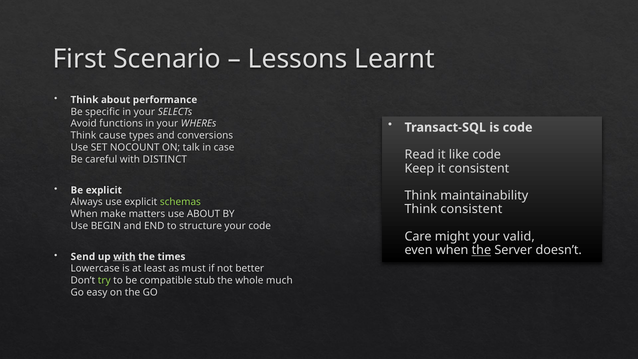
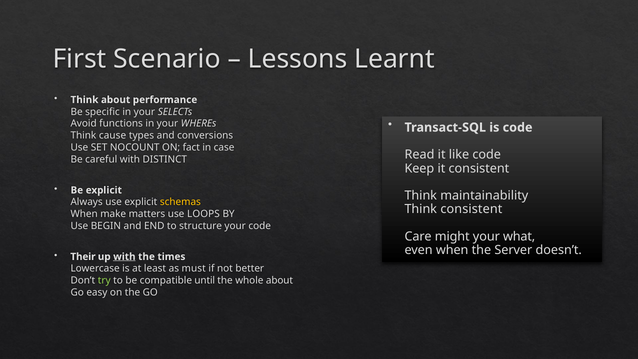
talk: talk -> fact (191, 148)
schemas colour: light green -> yellow (180, 202)
use ABOUT: ABOUT -> LOOPS (203, 214)
valid: valid -> what (519, 237)
the underline: present -> none (481, 250)
Send: Send -> Their (83, 257)
stub: stub -> until (205, 280)
whole much: much -> about (279, 280)
